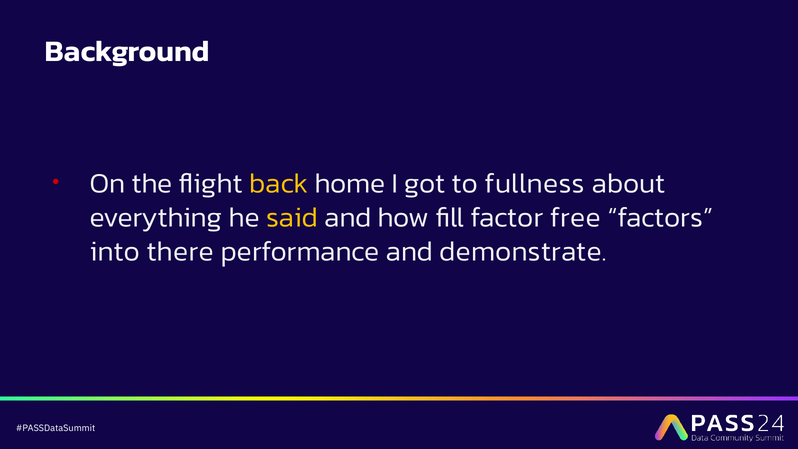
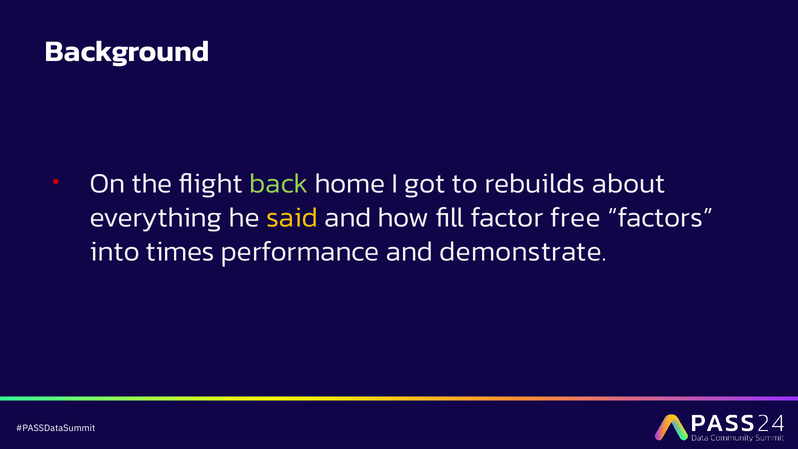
back colour: yellow -> light green (279, 184)
fullness: fullness -> rebuilds (535, 184)
there: there -> times (180, 251)
